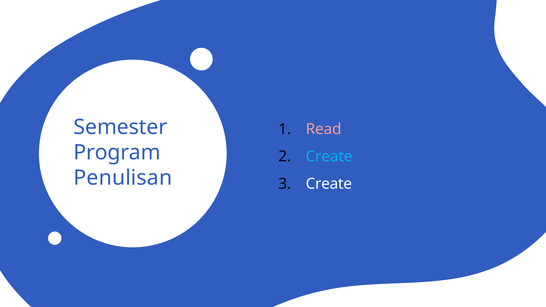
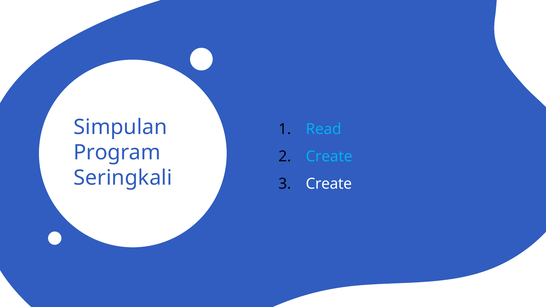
Semester: Semester -> Simpulan (120, 127)
Read colour: pink -> light blue (324, 129)
Penulisan: Penulisan -> Seringkali (123, 178)
